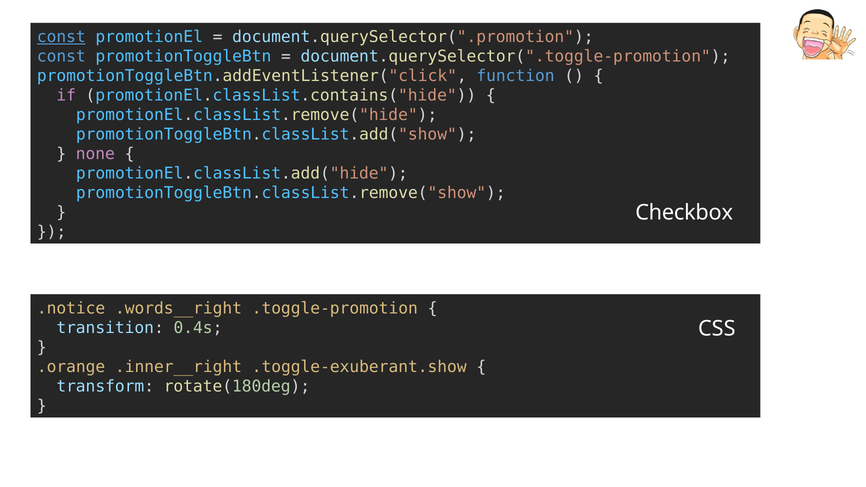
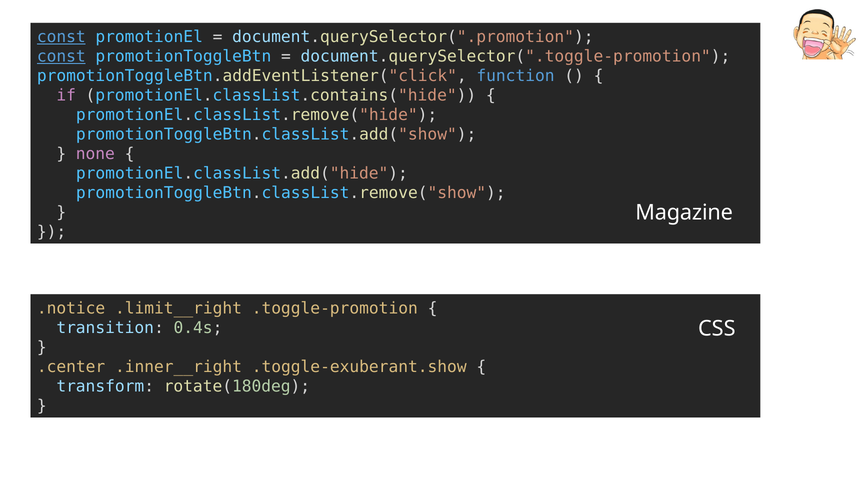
const underline: none -> present (61, 56)
Checkbox: Checkbox -> Magazine (684, 212)
.words__right: .words__right -> .limit__right (179, 308)
.orange: .orange -> .center (71, 367)
